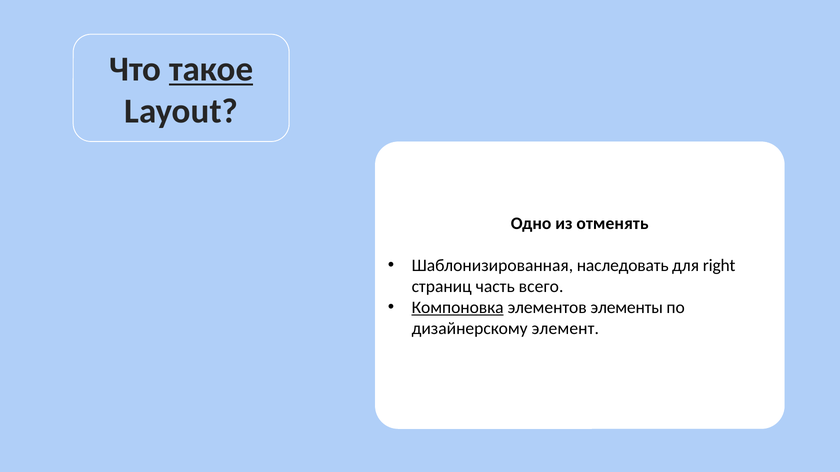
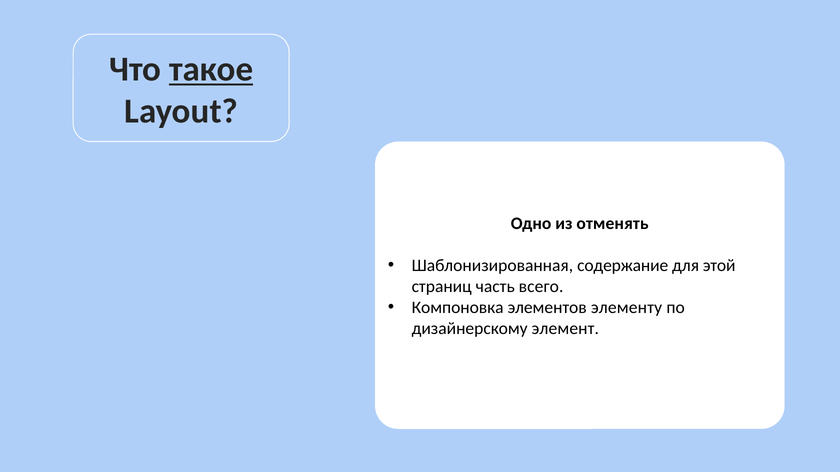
наследовать: наследовать -> содержание (623, 266)
right: right -> этой (719, 266)
Компоновка underline: present -> none (458, 308)
элементы: элементы -> элементу (627, 308)
